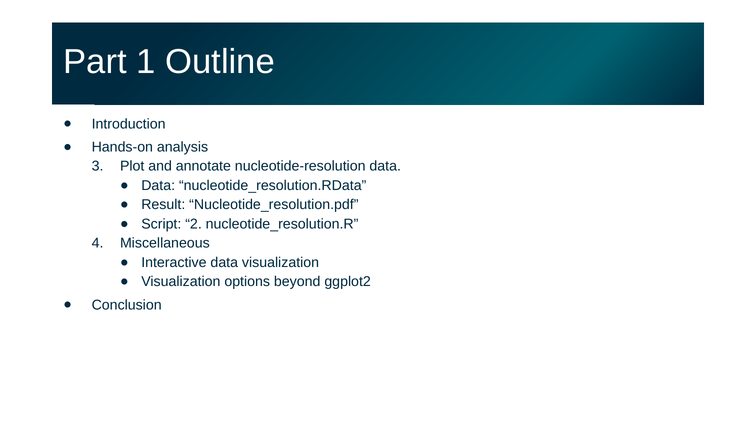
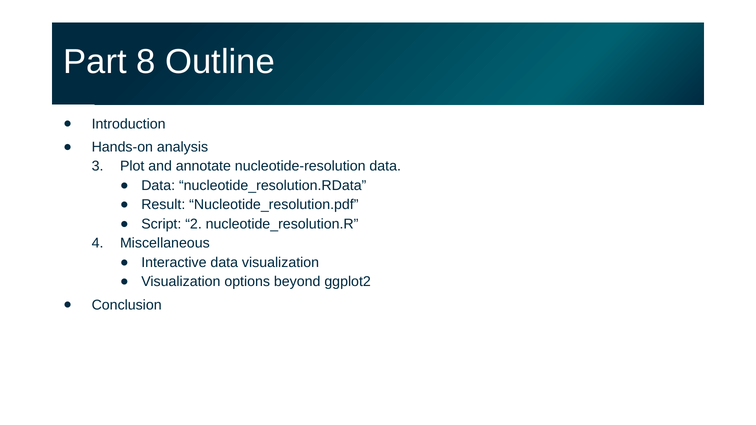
1: 1 -> 8 (146, 62)
